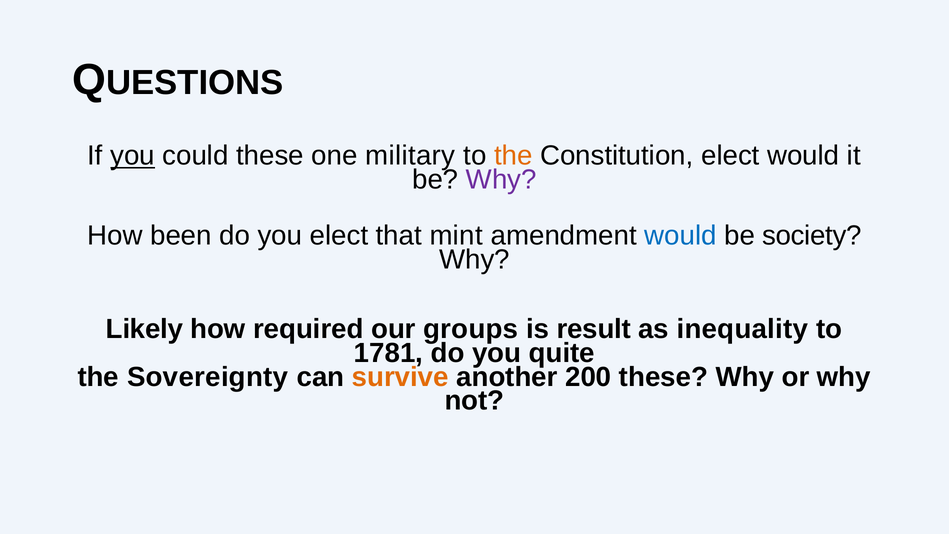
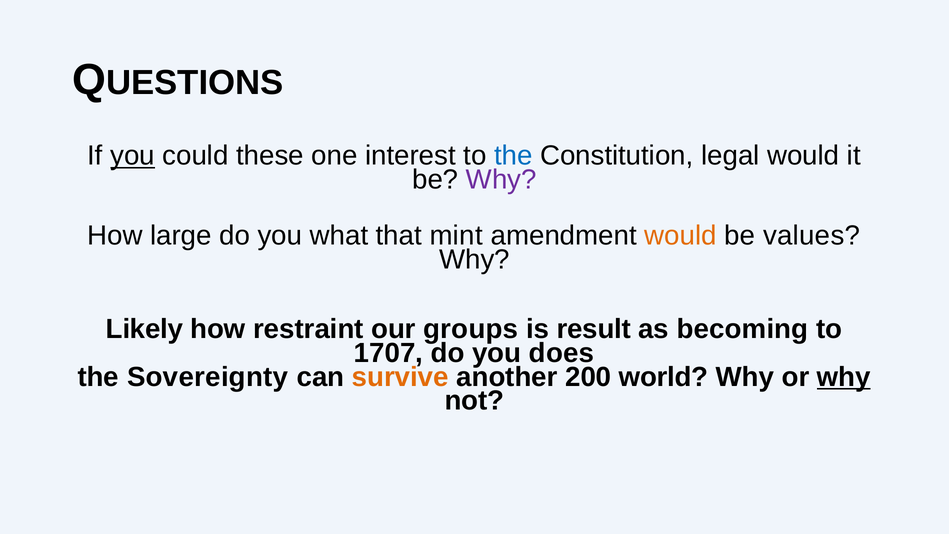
military: military -> interest (410, 156)
the colour: orange -> blue (513, 156)
Constitution elect: elect -> legal (730, 156)
been: been -> large (181, 235)
you elect: elect -> what (339, 235)
would colour: blue -> orange (681, 235)
society: society -> values (812, 235)
required: required -> restraint (308, 329)
inequality: inequality -> becoming (742, 329)
1781: 1781 -> 1707 (389, 353)
quite: quite -> does (562, 353)
200 these: these -> world (664, 377)
why underline: none -> present (844, 377)
